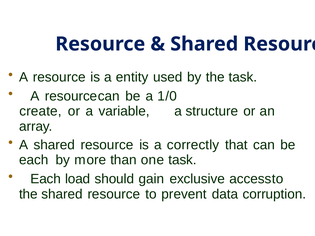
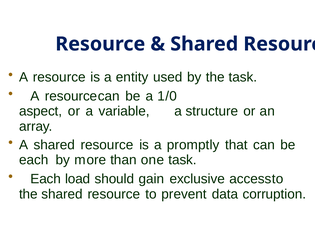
create: create -> aspect (41, 111)
correctly: correctly -> promptly (193, 145)
